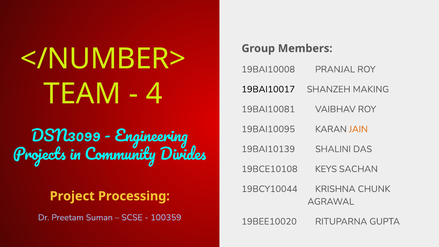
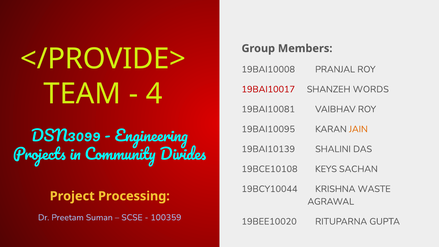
</NUMBER>: </NUMBER> -> </PROVIDE> (103, 59)
19BAI10017 colour: black -> red (268, 89)
MAKING: MAKING -> WORDS (371, 89)
CHUNK: CHUNK -> WASTE (374, 189)
